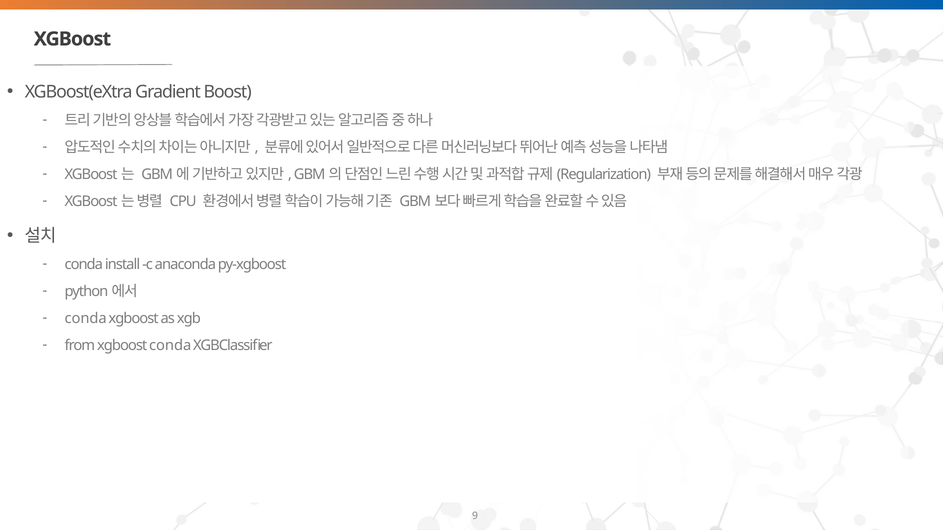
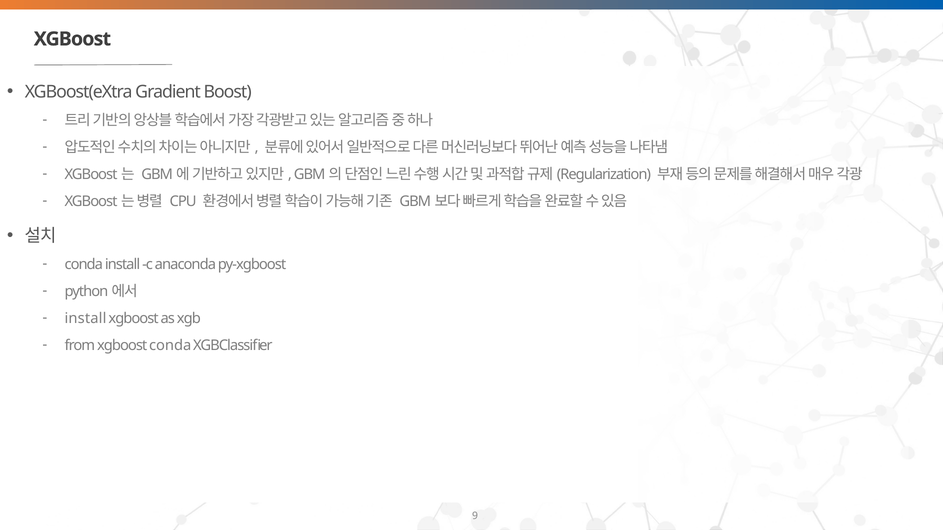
conda: conda -> install (85, 319)
